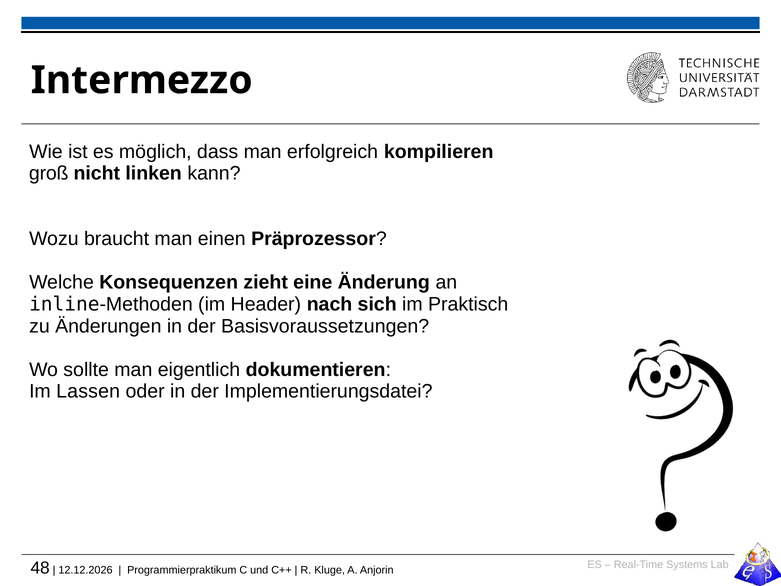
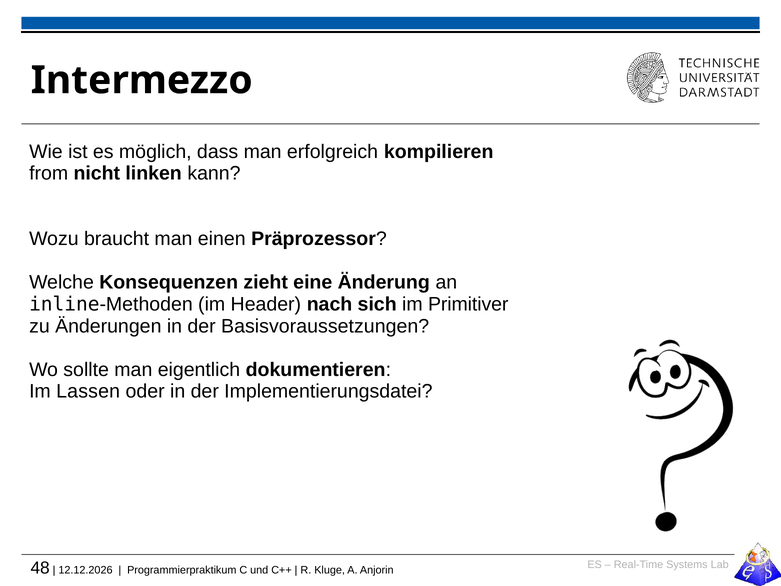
groß: groß -> from (49, 173)
Praktisch: Praktisch -> Primitiver (468, 304)
